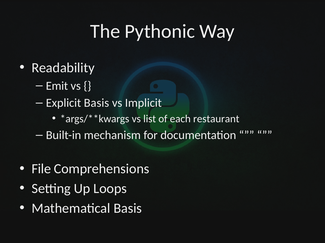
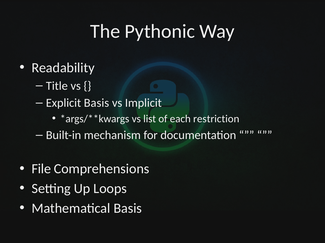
Emit: Emit -> Title (57, 86)
restaurant: restaurant -> restriction (216, 119)
